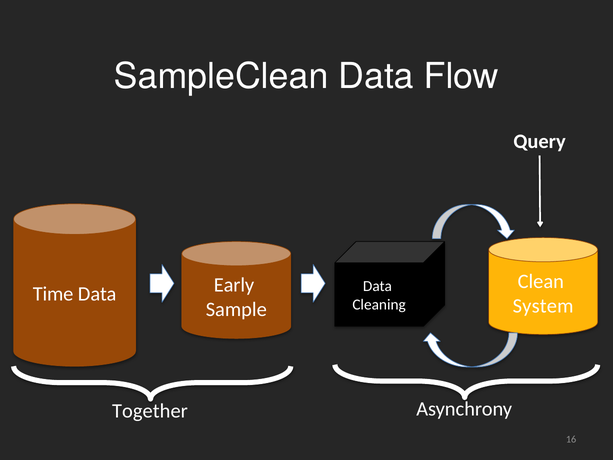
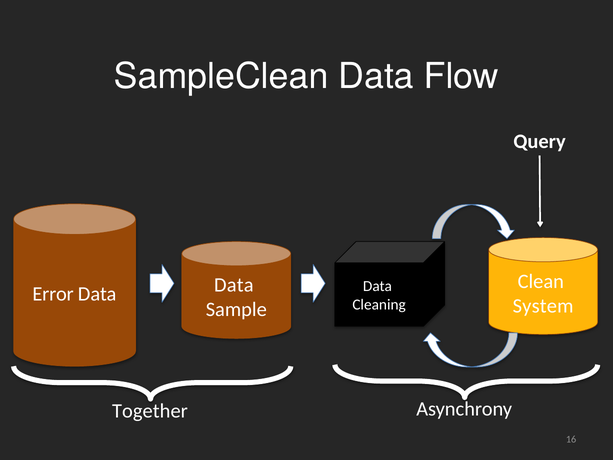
Time: Time -> Error (53, 294)
Data Early: Early -> Data (234, 285)
